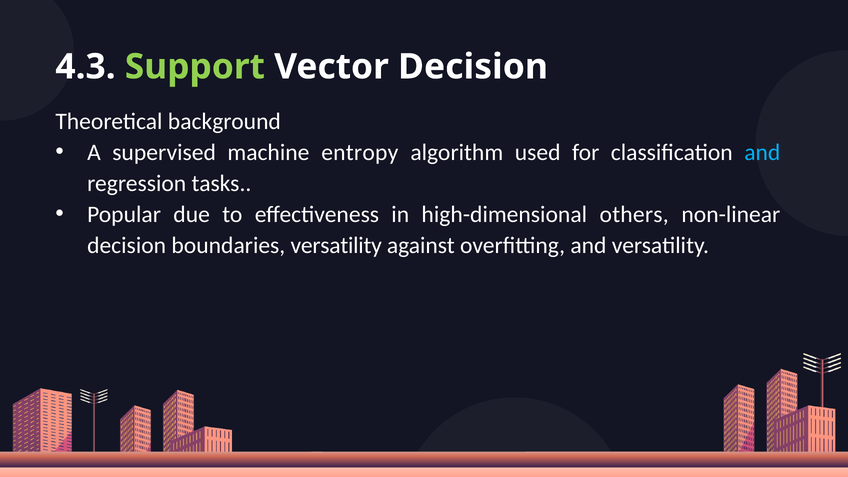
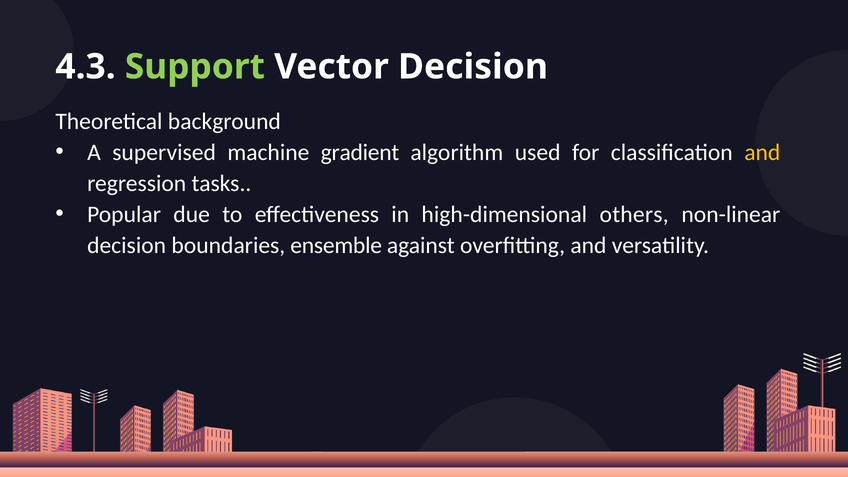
entropy: entropy -> gradient (360, 152)
and colour: light blue -> yellow (762, 152)
boundaries versatility: versatility -> ensemble (336, 246)
